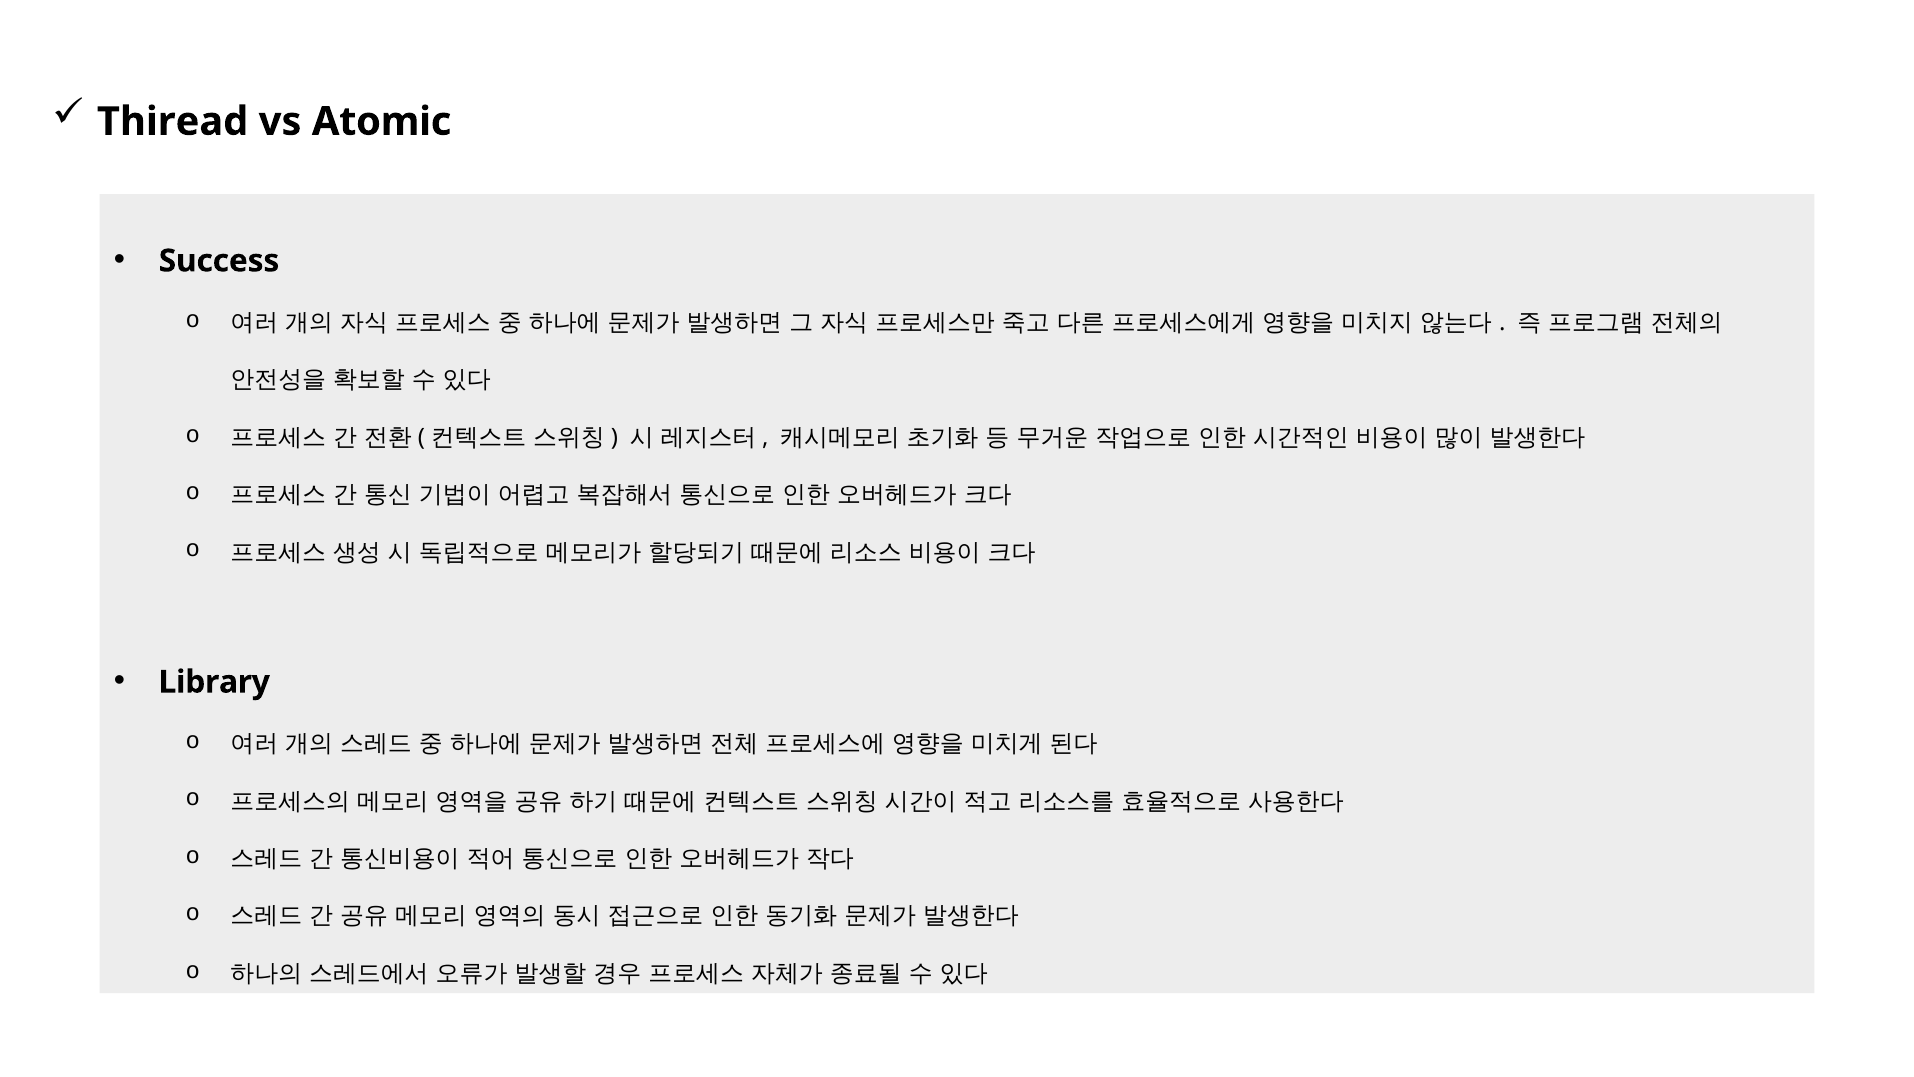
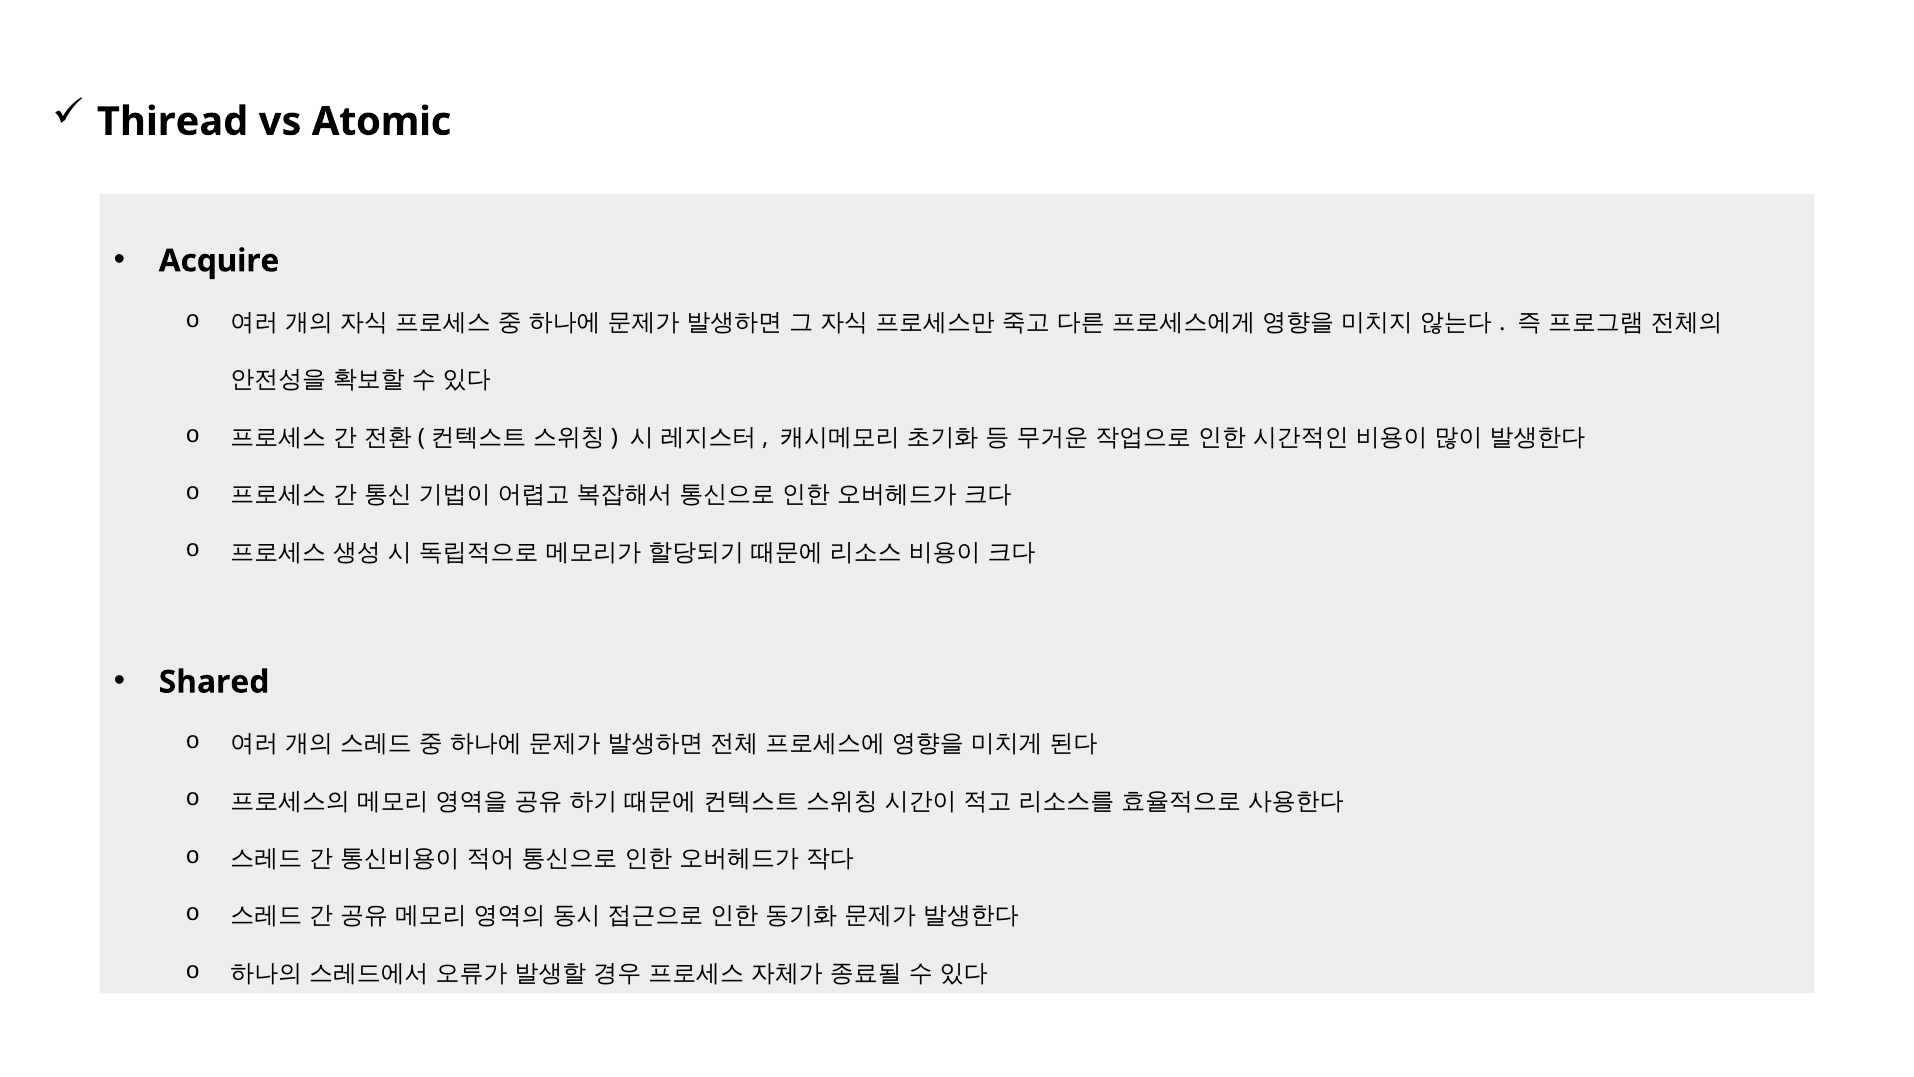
Success: Success -> Acquire (219, 261)
Library: Library -> Shared (214, 682)
